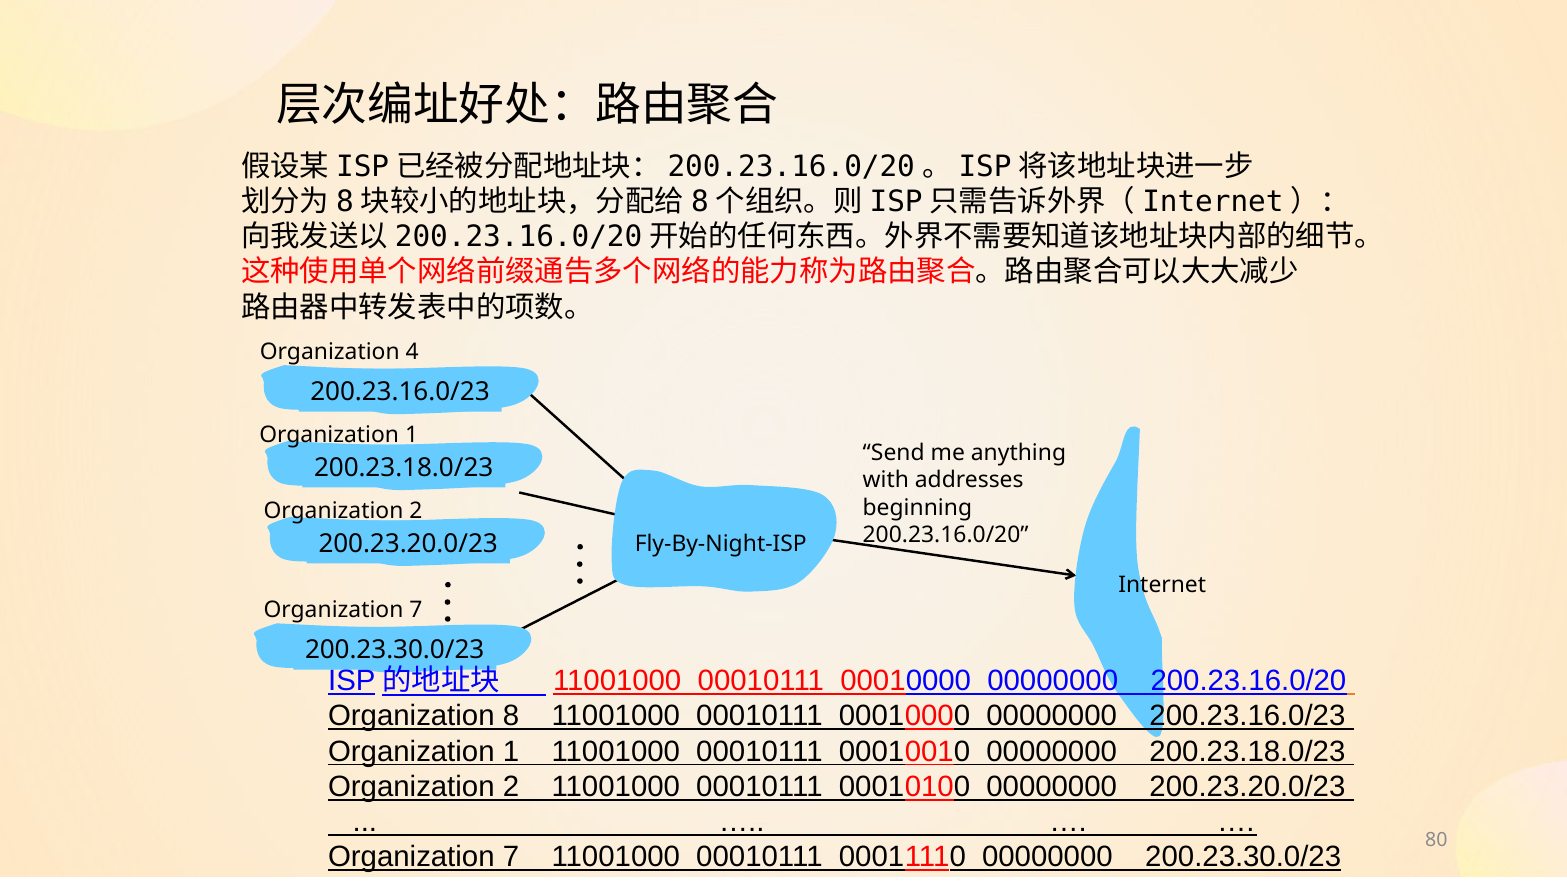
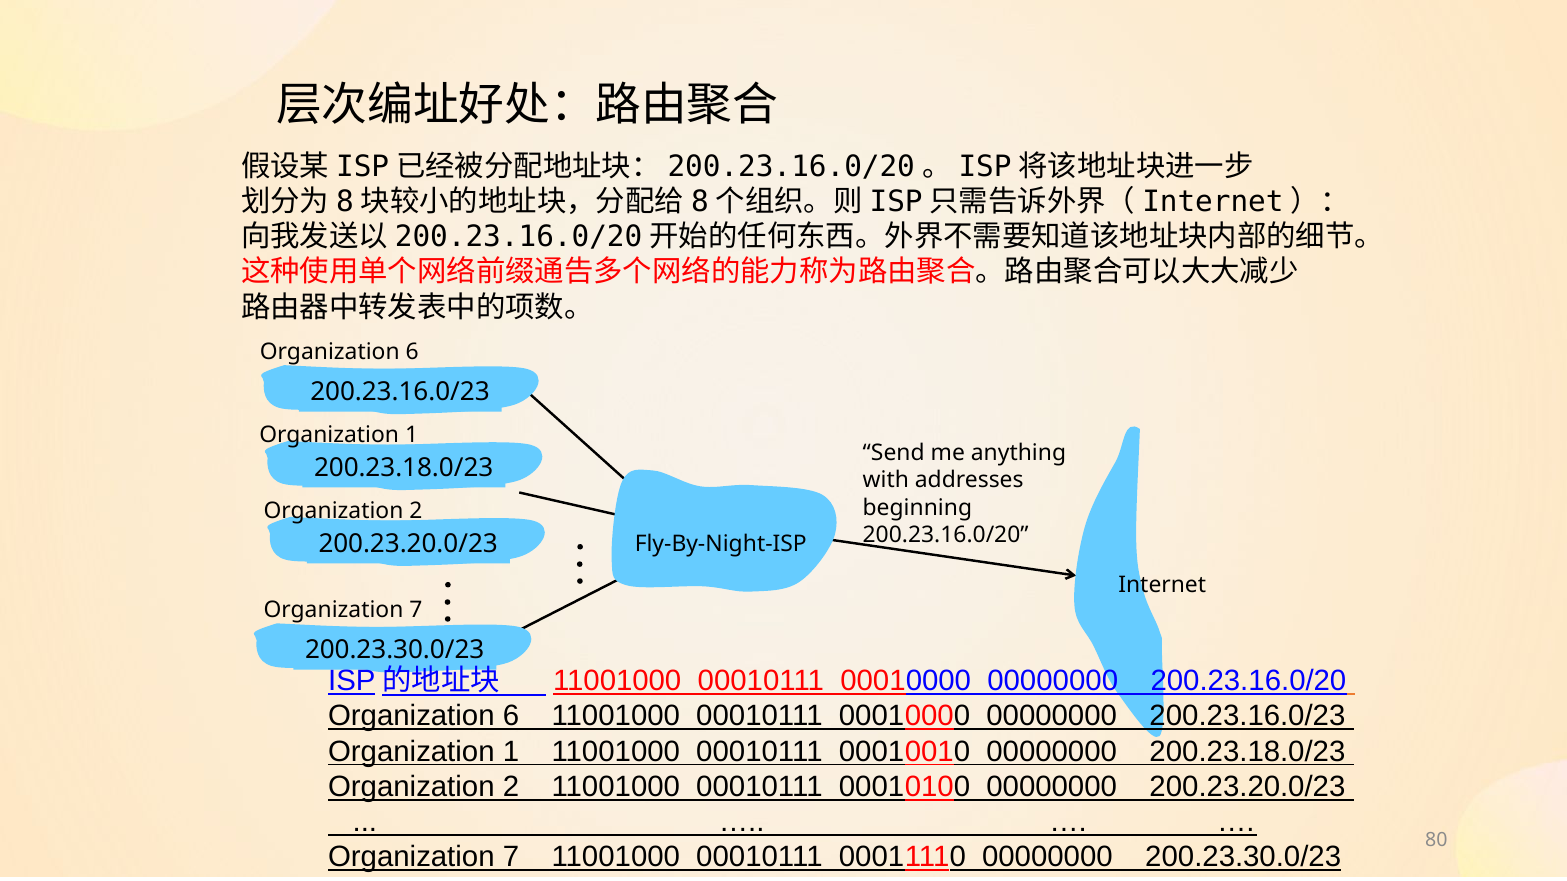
4: 4 -> 6 (412, 352)
8: 8 -> 6 (511, 717)
